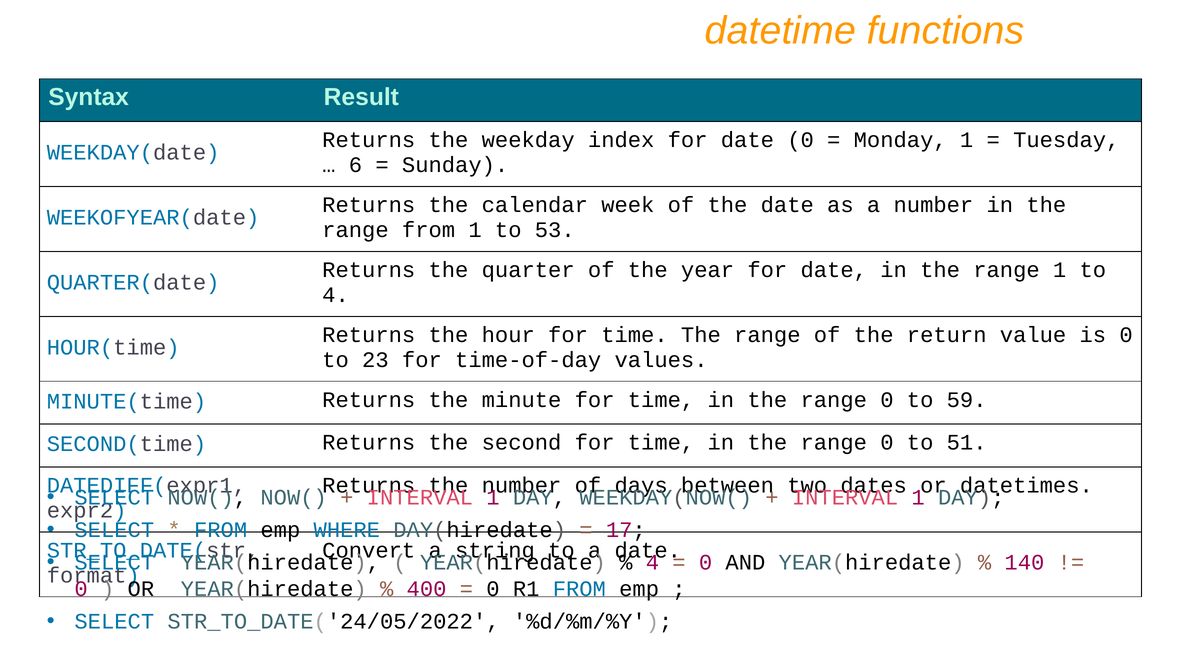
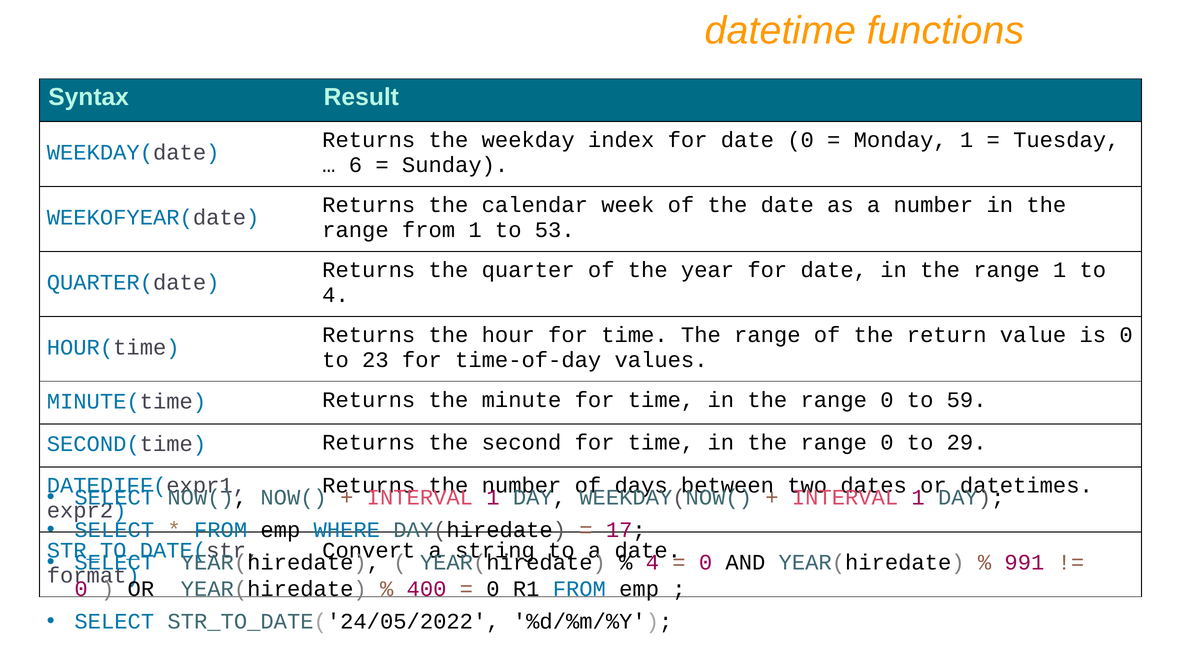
51: 51 -> 29 (967, 443)
140: 140 -> 991 (1024, 563)
